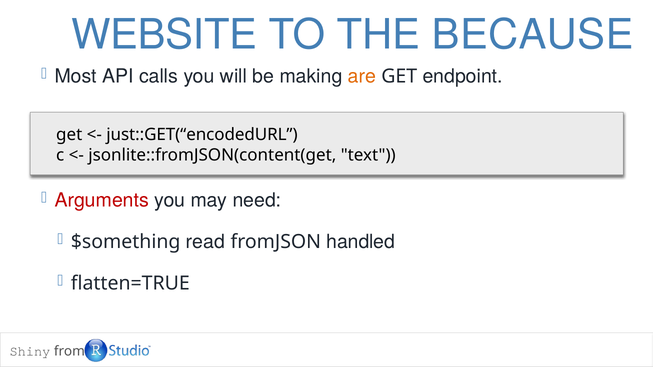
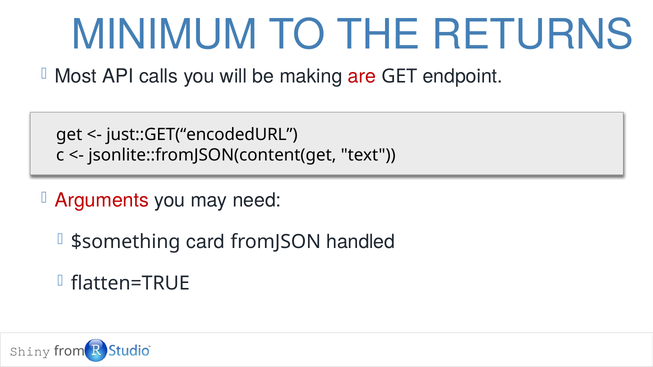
WEBSITE: WEBSITE -> MINIMUM (164, 35)
BECAUSE: BECAUSE -> RETURNS (533, 35)
are colour: orange -> red (362, 76)
read: read -> card (205, 242)
